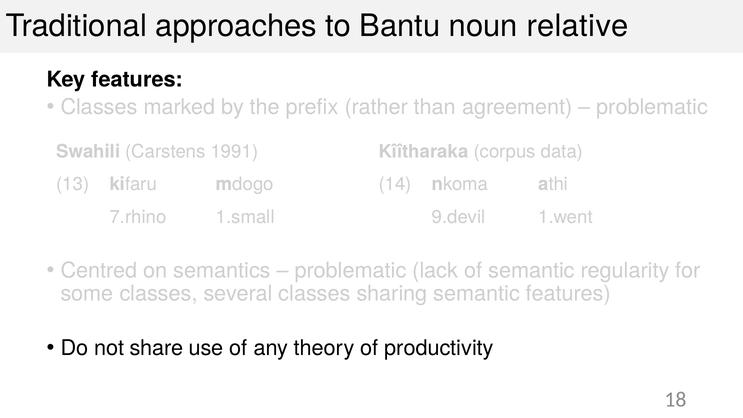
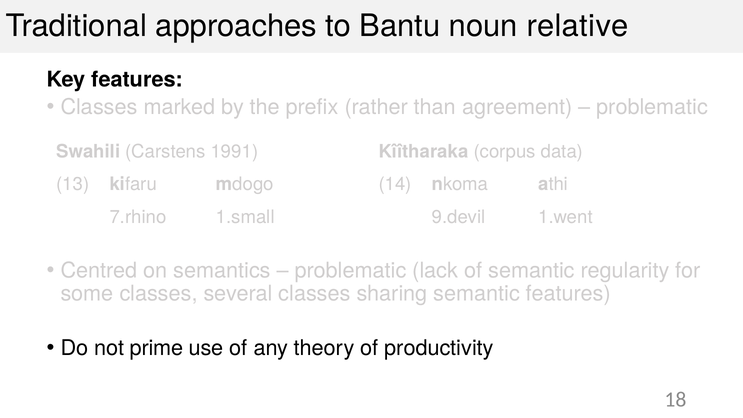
share: share -> prime (156, 348)
